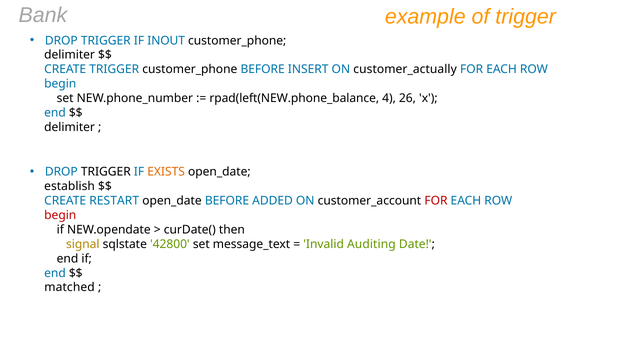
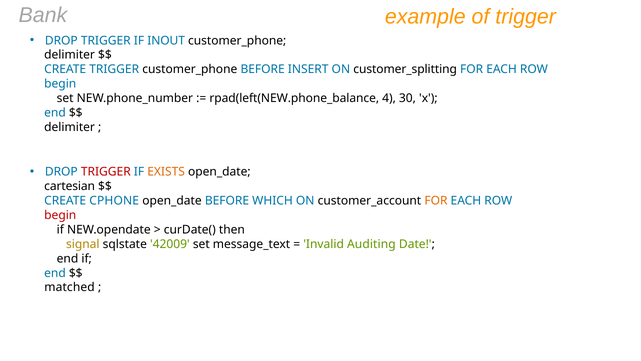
customer_actually: customer_actually -> customer_splitting (405, 69)
26: 26 -> 30 (407, 98)
TRIGGER colour: black -> red (106, 172)
establish: establish -> cartesian (70, 186)
RESTART: RESTART -> CPHONE (114, 201)
ADDED: ADDED -> WHICH (273, 201)
FOR colour: red -> orange (436, 201)
42800: 42800 -> 42009 (170, 244)
